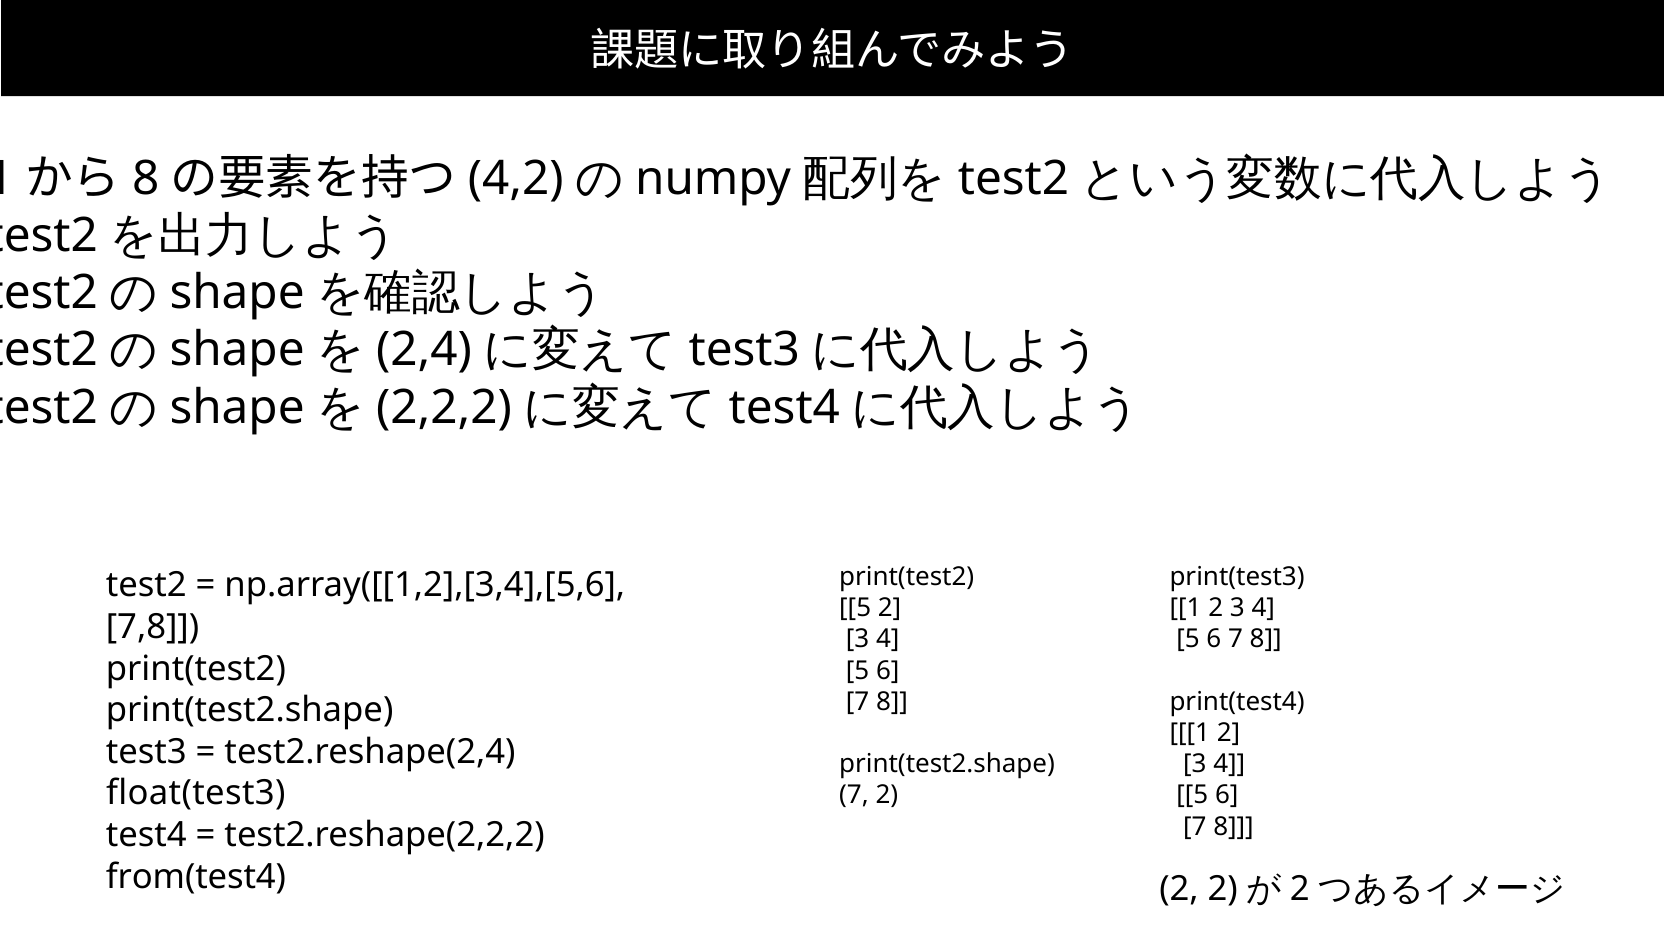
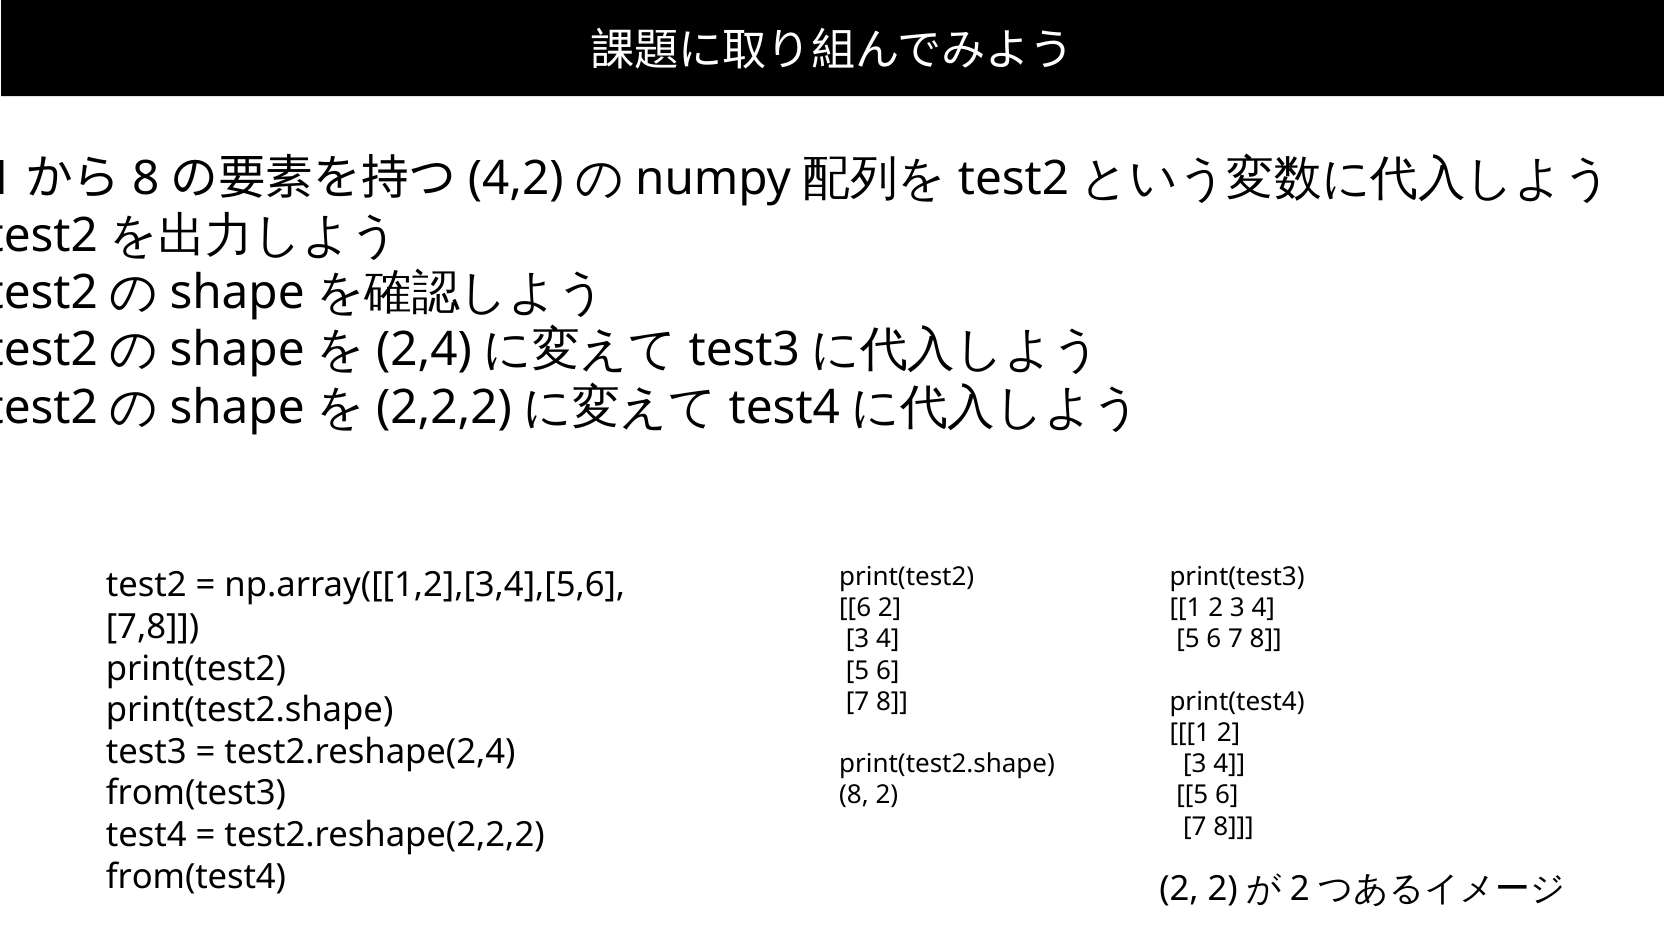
5: 5 -> 6 (855, 608)
float(test3: float(test3 -> from(test3 (196, 793)
7: 7 -> 8 (854, 795)
